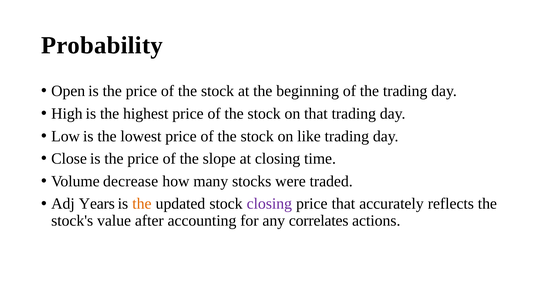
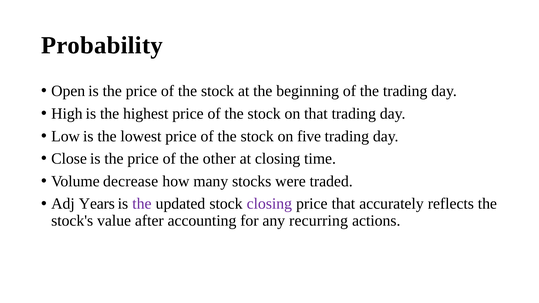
like: like -> five (309, 136)
slope: slope -> other (219, 159)
the colour: orange -> purple (142, 204)
correlates: correlates -> recurring (319, 221)
